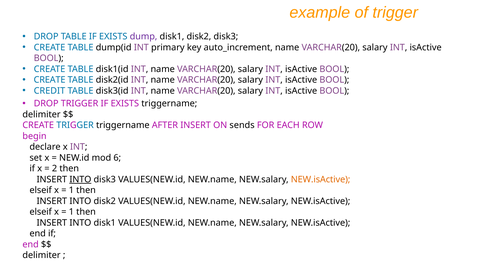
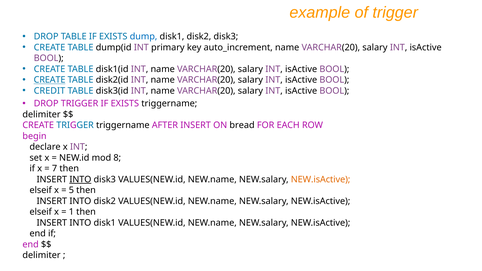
dump colour: purple -> blue (144, 37)
CREATE underline: none -> present (50, 80)
sends: sends -> bread (242, 125)
6: 6 -> 8 (117, 158)
2: 2 -> 7 (55, 169)
1: 1 -> 5 (71, 190)
